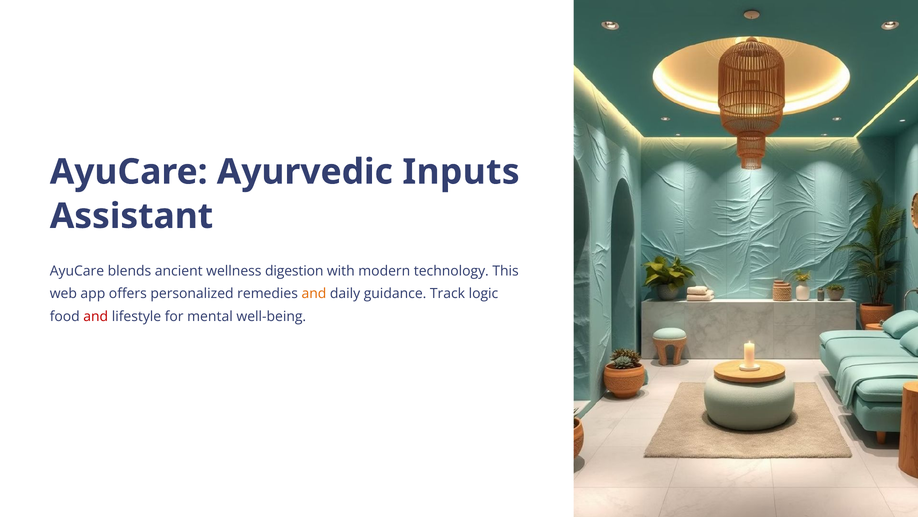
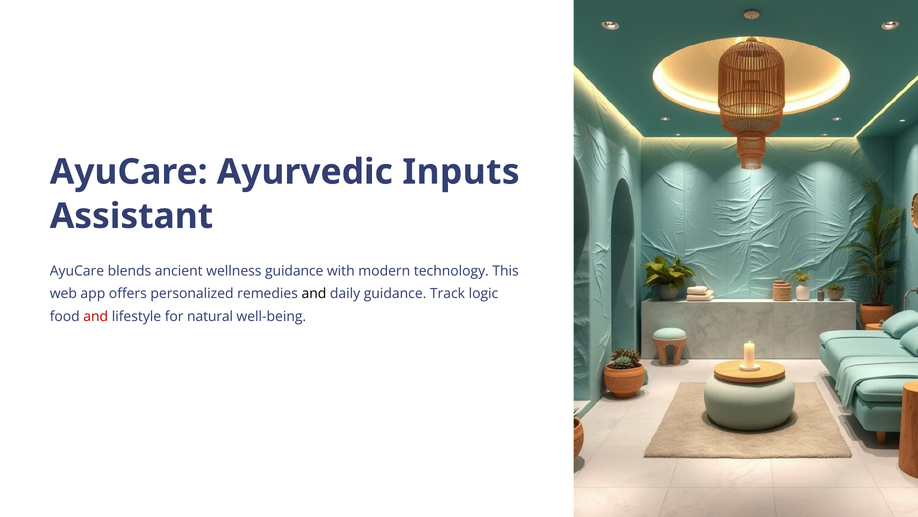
wellness digestion: digestion -> guidance (294, 271)
and colour: orange -> black (314, 294)
mental: mental -> natural (210, 316)
